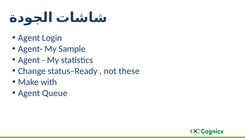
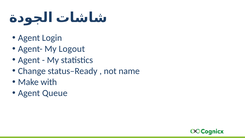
Sample: Sample -> Logout (72, 49)
these: these -> name (129, 71)
